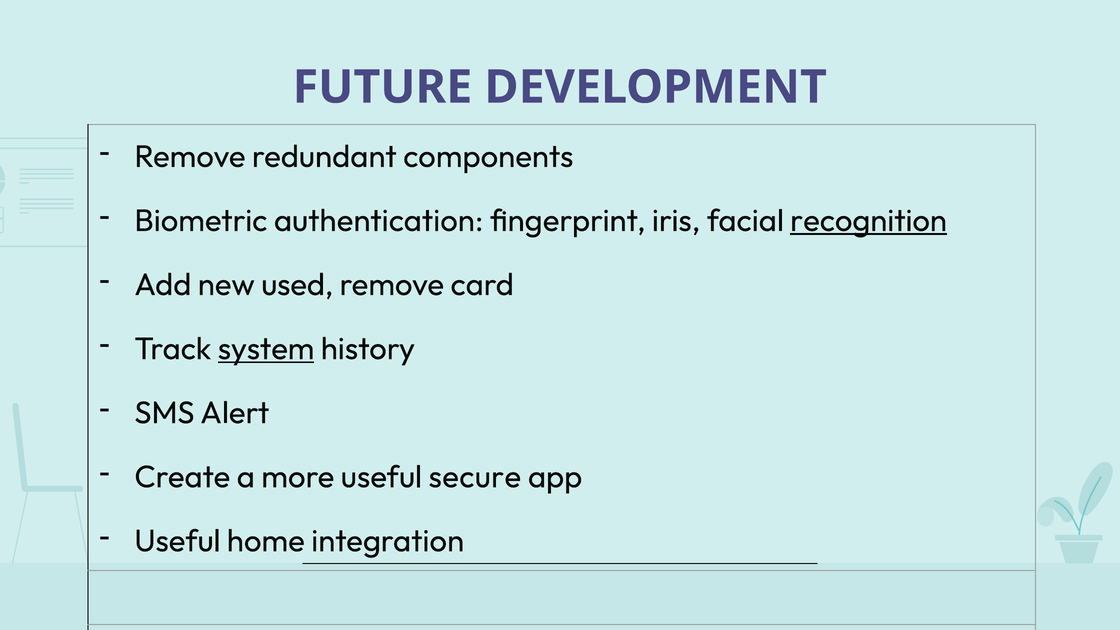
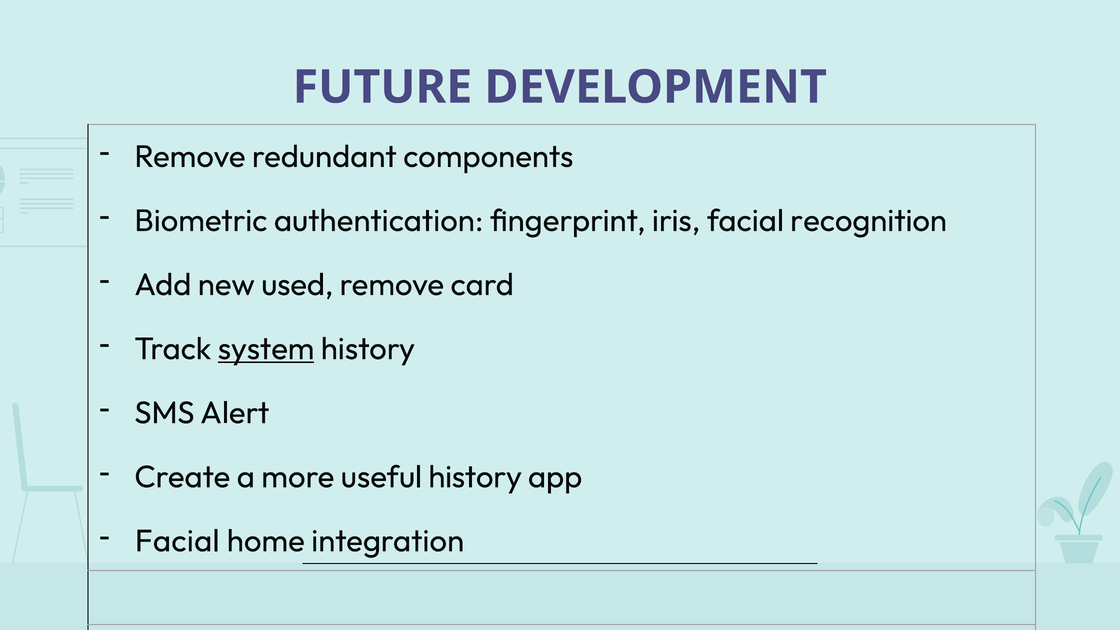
recognition underline: present -> none (869, 221)
useful secure: secure -> history (475, 477)
Useful: Useful -> Facial (177, 541)
